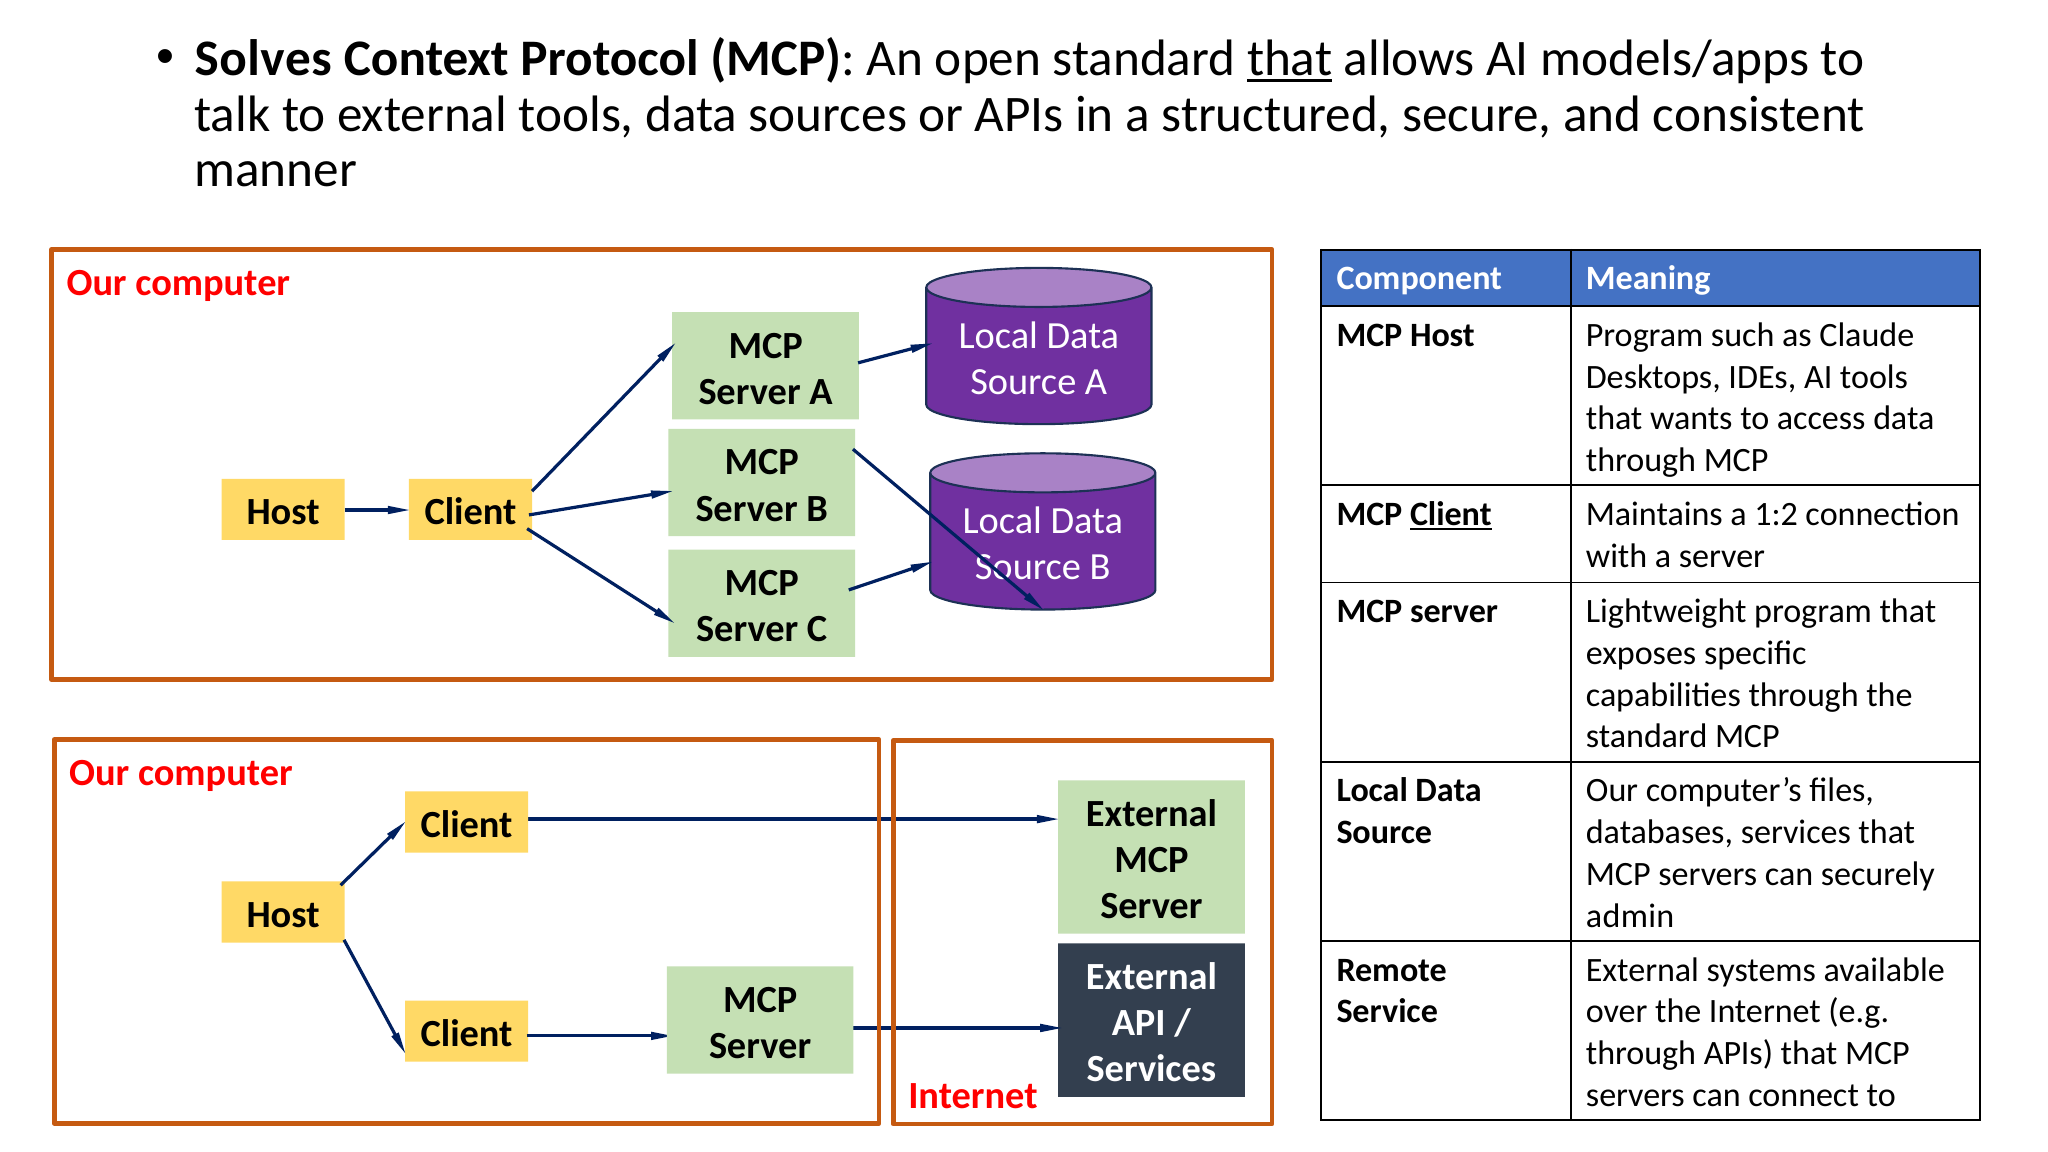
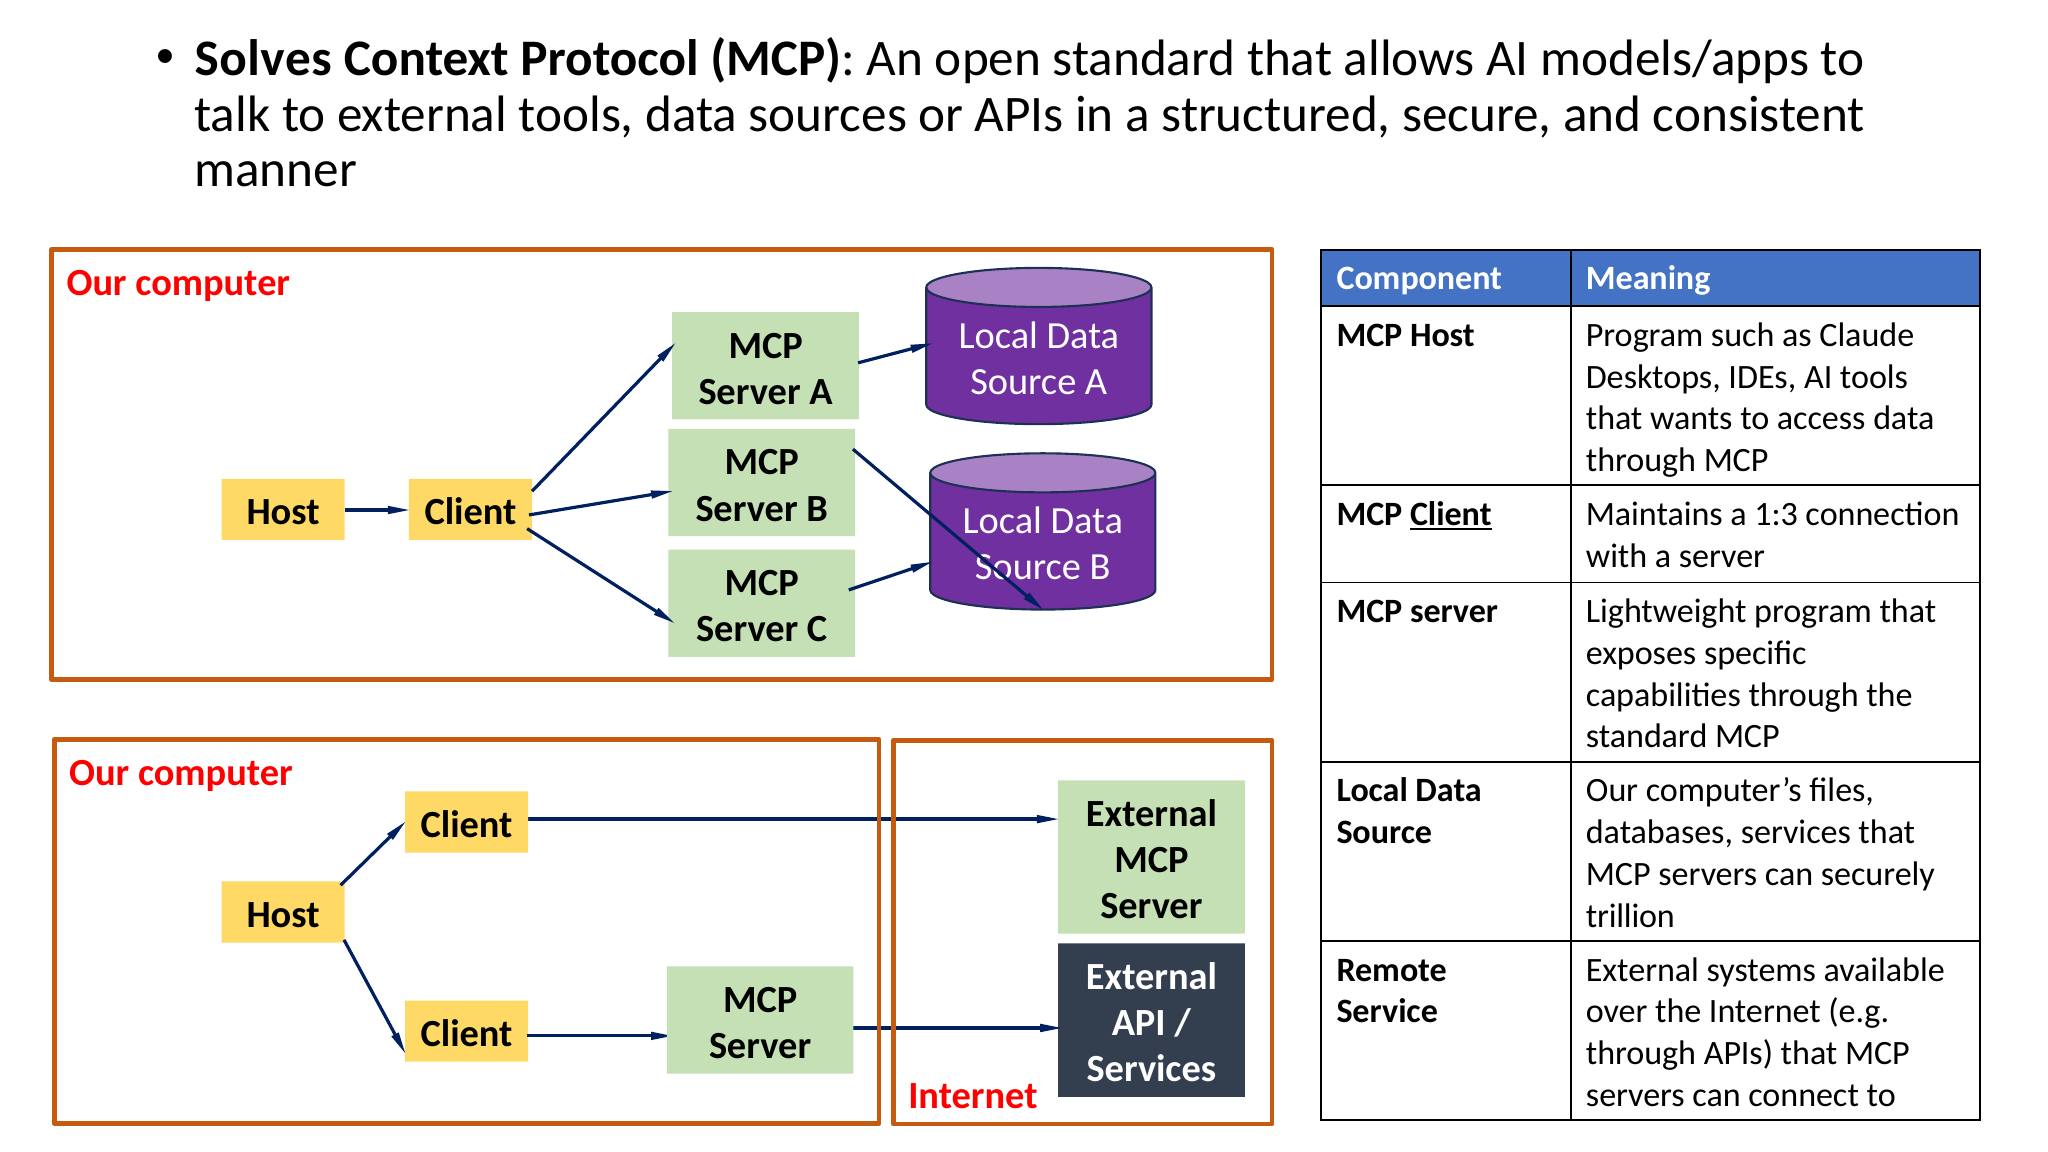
that underline: present -> none (1290, 59)
1:2: 1:2 -> 1:3 (1776, 514)
admin: admin -> trillion (1630, 916)
